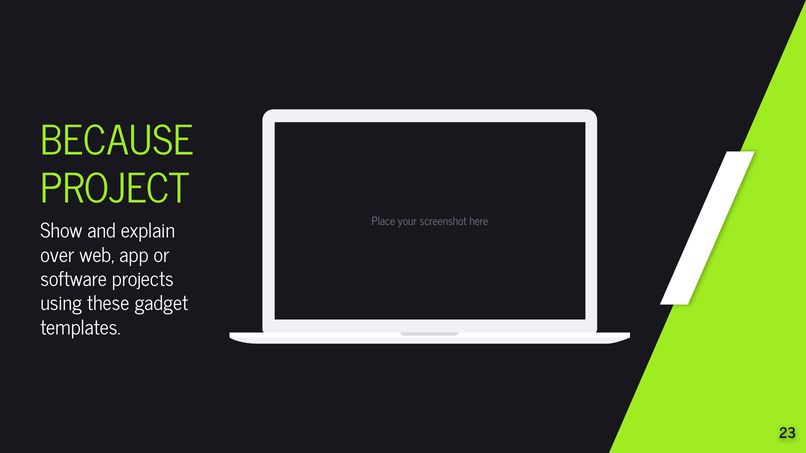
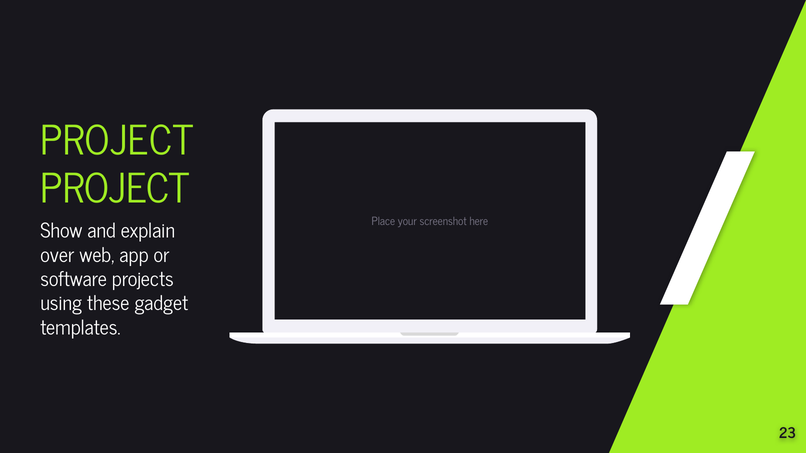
BECAUSE: BECAUSE -> PROJECT (117, 141)
